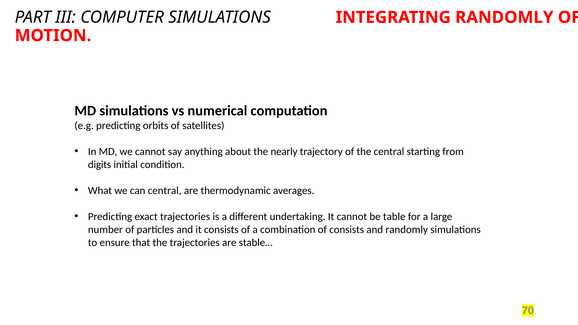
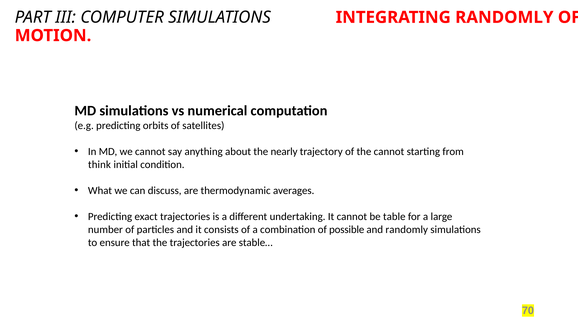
the central: central -> cannot (389, 152)
digits: digits -> think (99, 165)
can central: central -> discuss (165, 191)
of consists: consists -> possible (347, 230)
